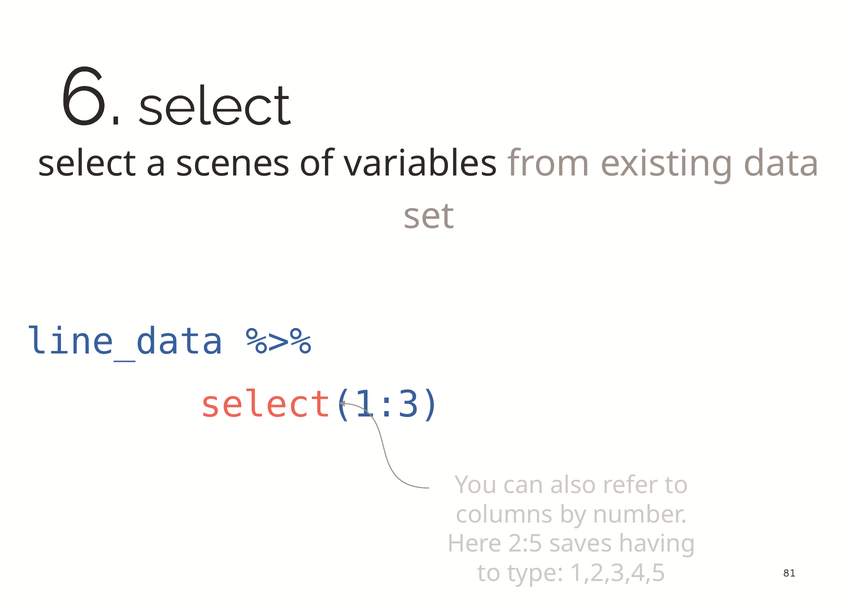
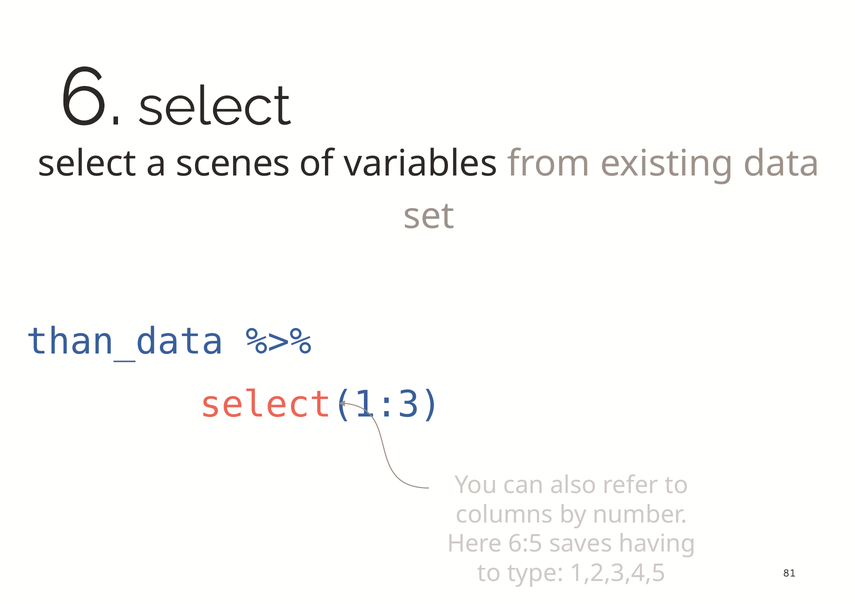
line_data: line_data -> than_data (125, 342)
2:5: 2:5 -> 6:5 (526, 544)
